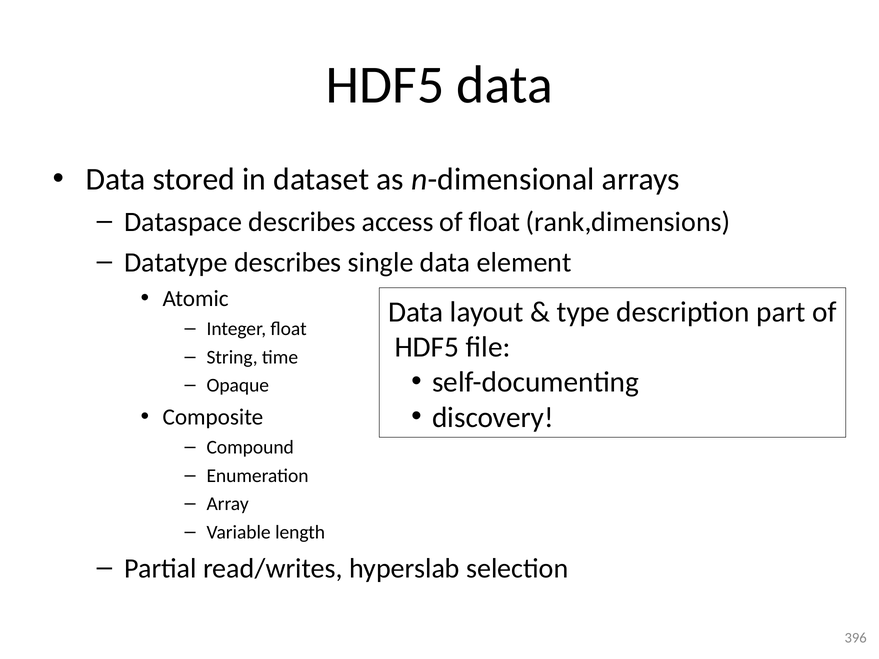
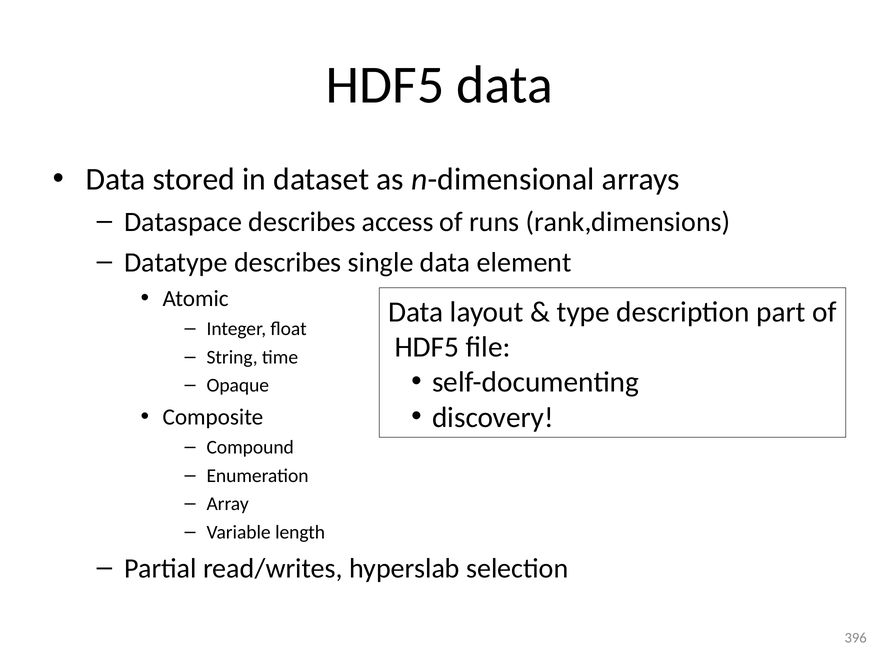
of float: float -> runs (494, 222)
